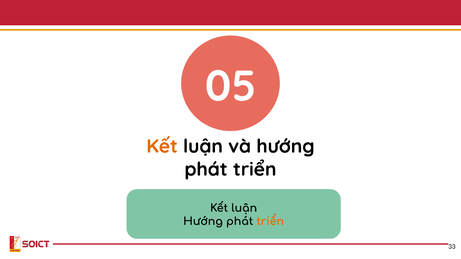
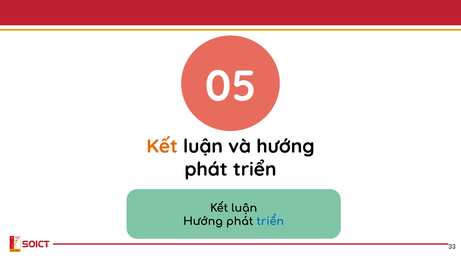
triển colour: orange -> blue (270, 222)
